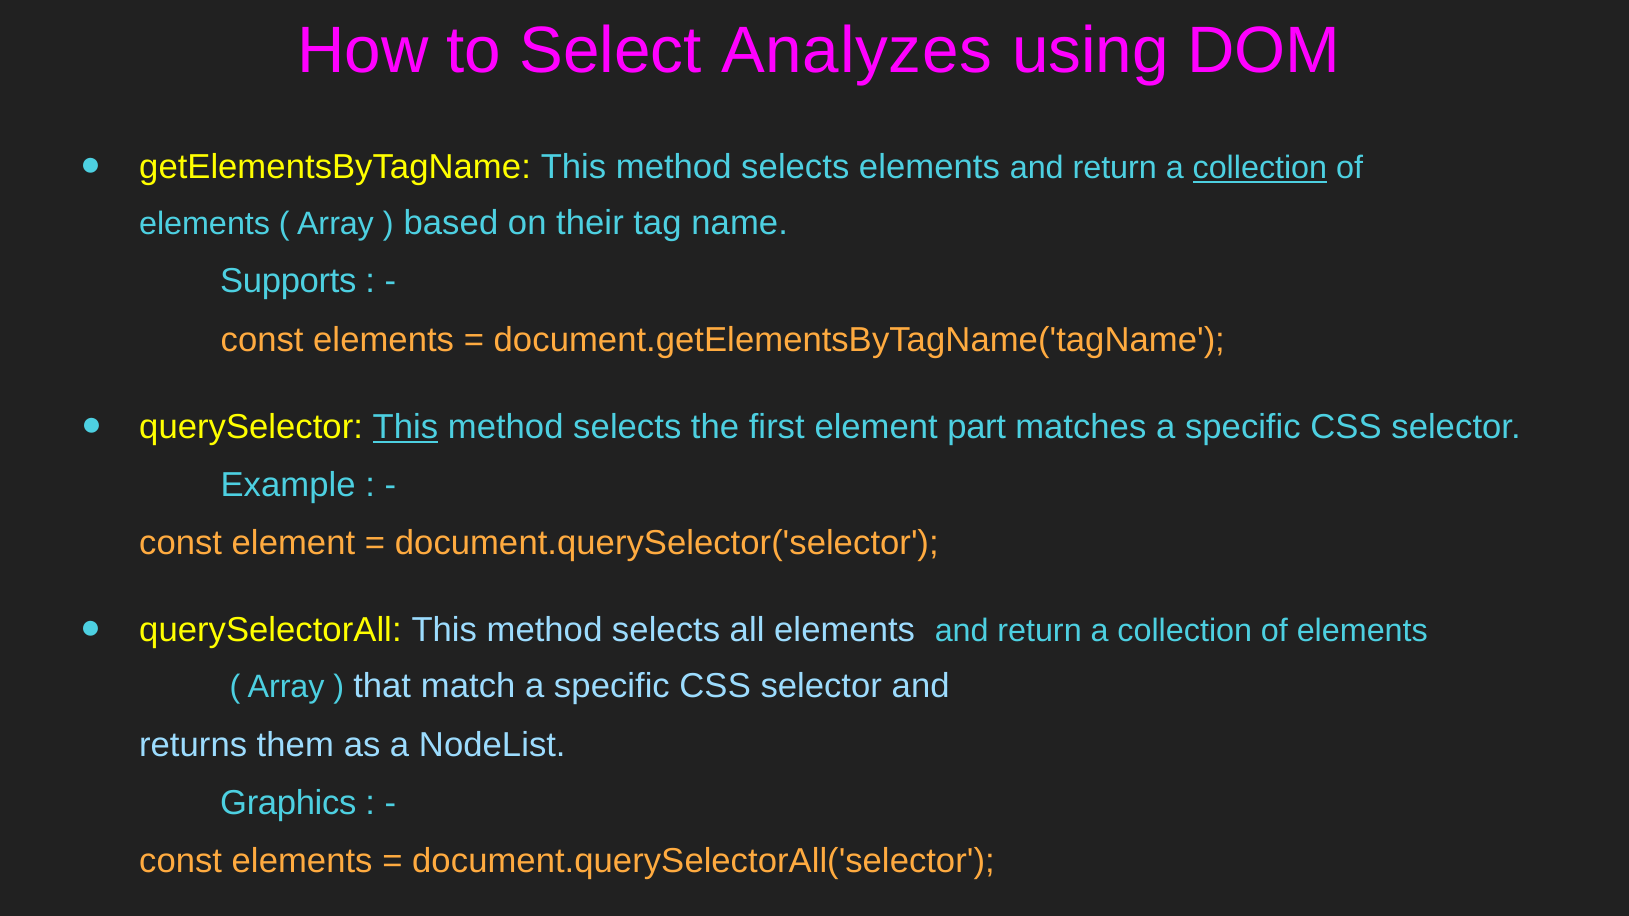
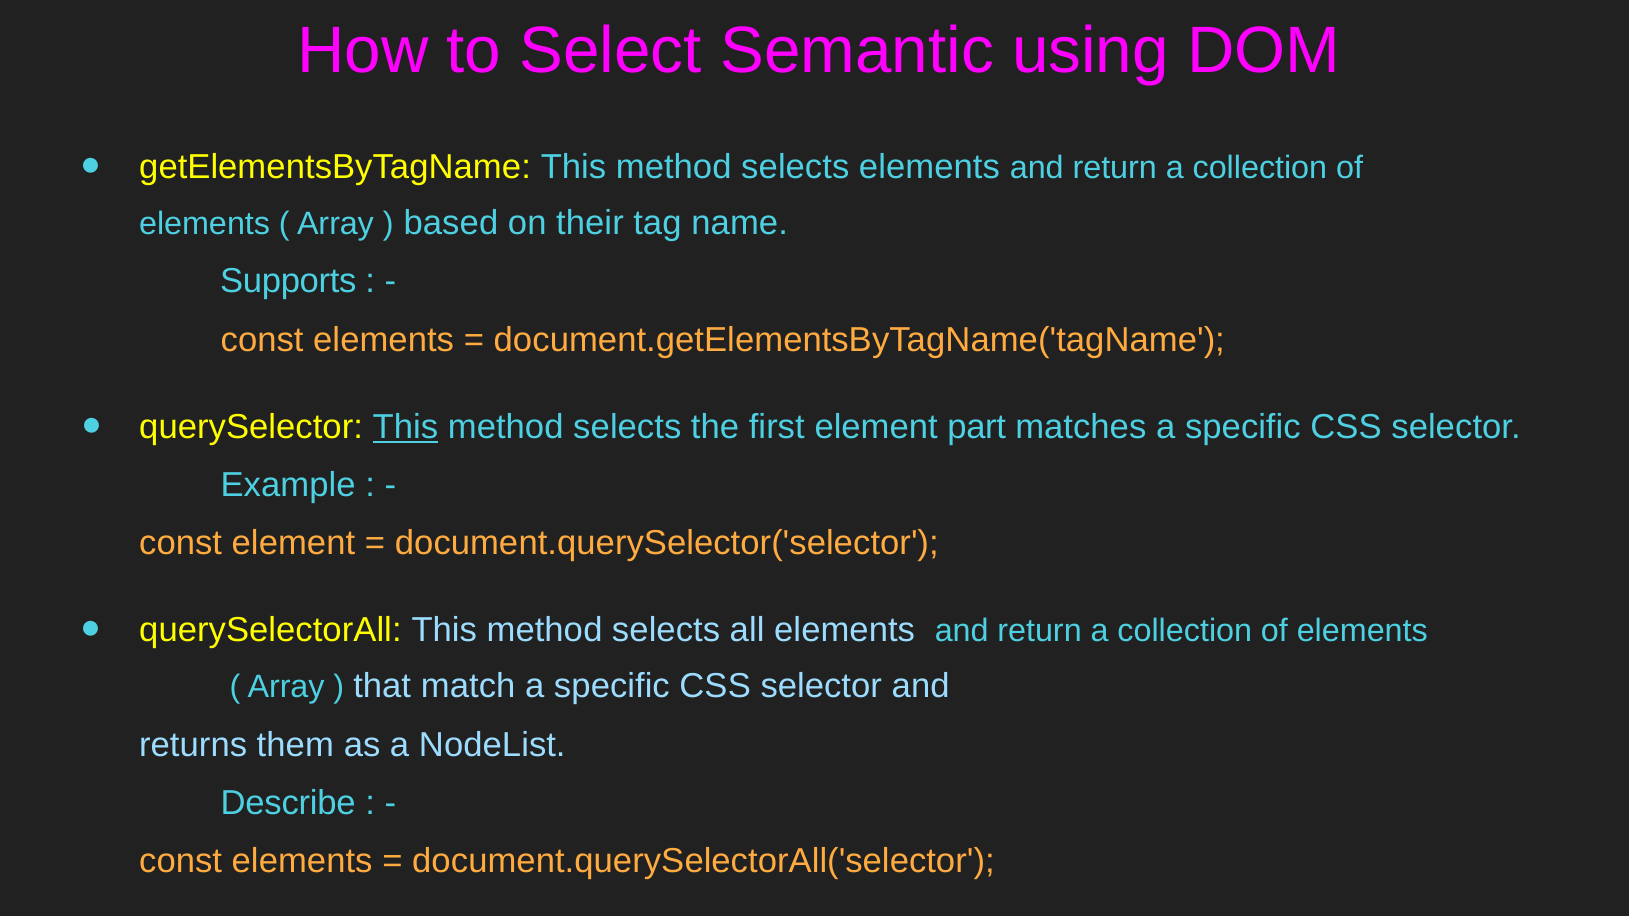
Analyzes: Analyzes -> Semantic (857, 51)
collection underline: present -> none (1260, 168)
Graphics: Graphics -> Describe (288, 803)
